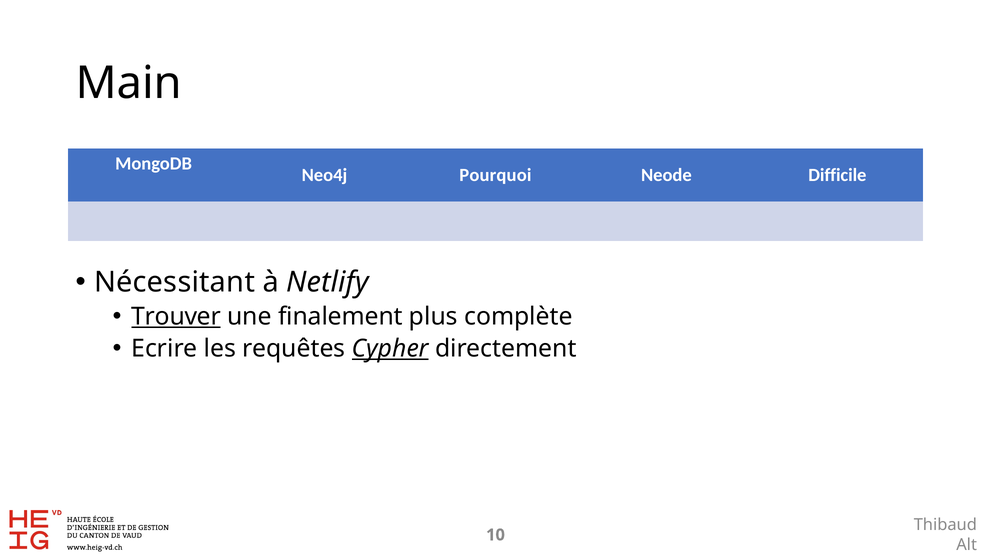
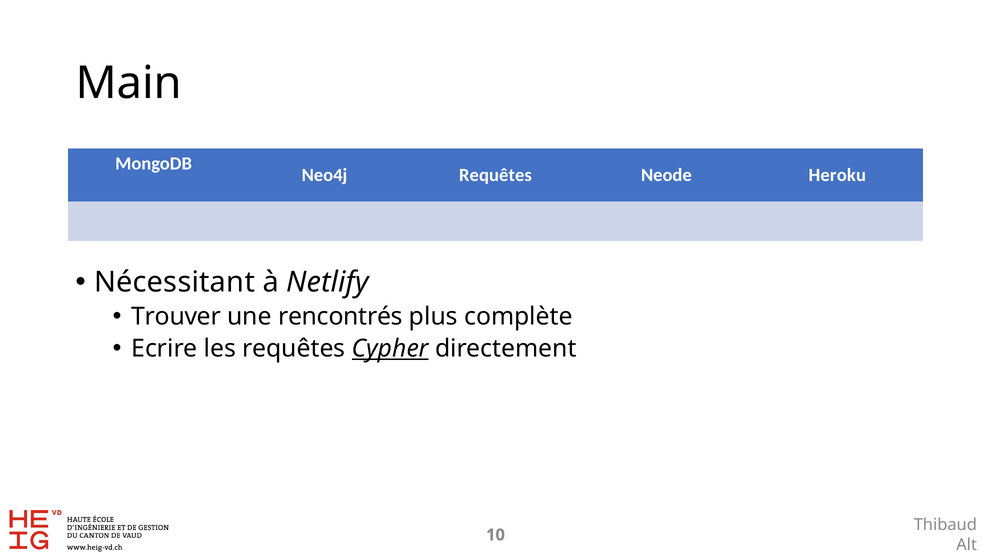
Neo4j Pourquoi: Pourquoi -> Requêtes (495, 175)
Difficile: Difficile -> Heroku (837, 175)
Trouver underline: present -> none (176, 316)
finalement: finalement -> rencontrés (340, 316)
